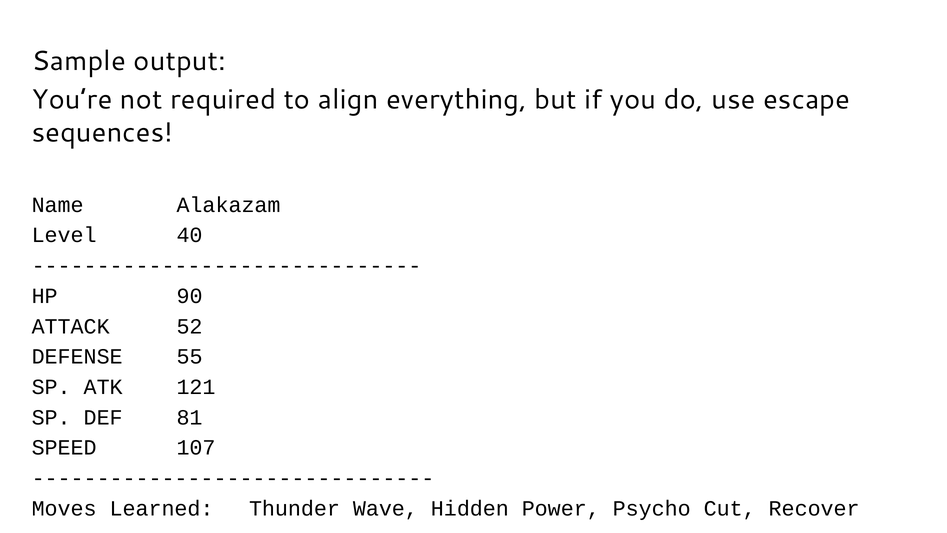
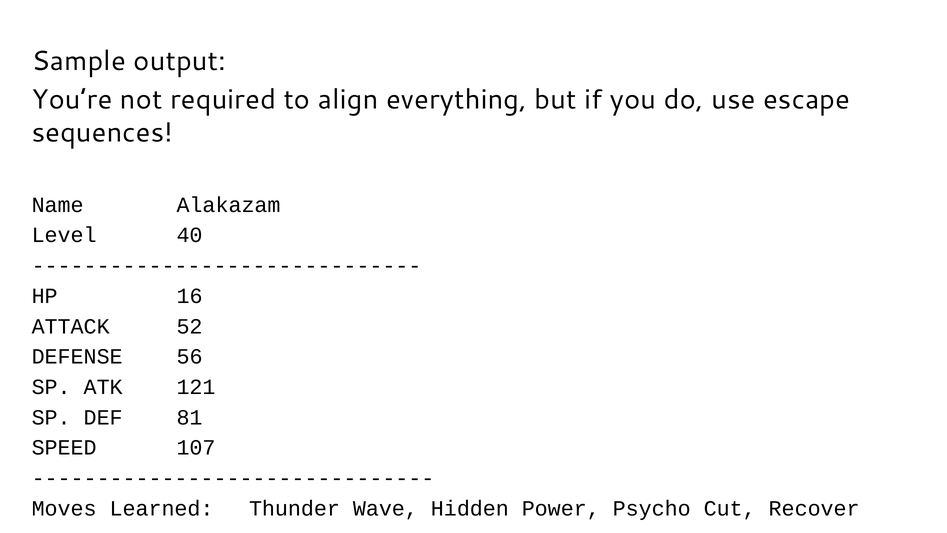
90: 90 -> 16 (190, 296)
55: 55 -> 56 (190, 357)
